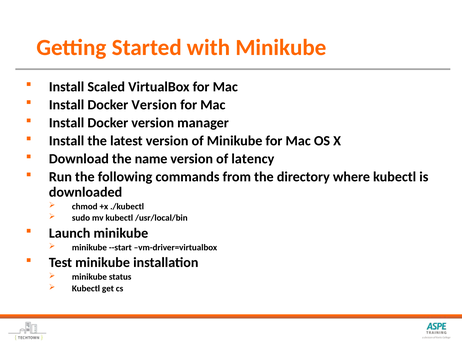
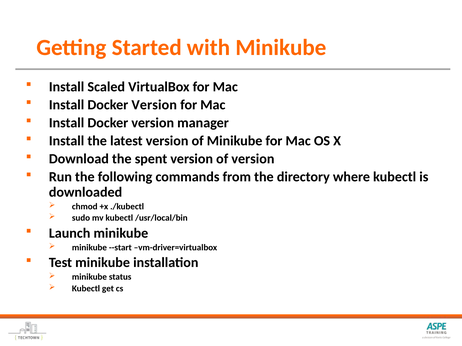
name: name -> spent (151, 159)
of latency: latency -> version (253, 159)
